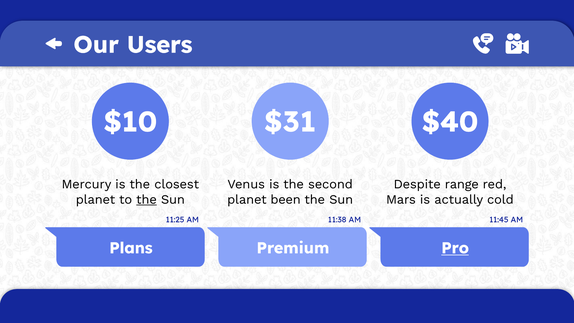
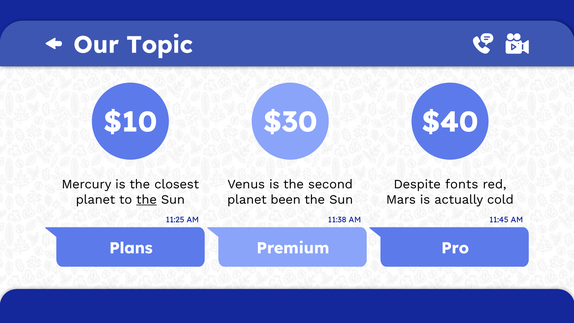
Users: Users -> Topic (160, 45)
$31: $31 -> $30 (290, 122)
range: range -> fonts (462, 184)
Pro underline: present -> none (455, 248)
